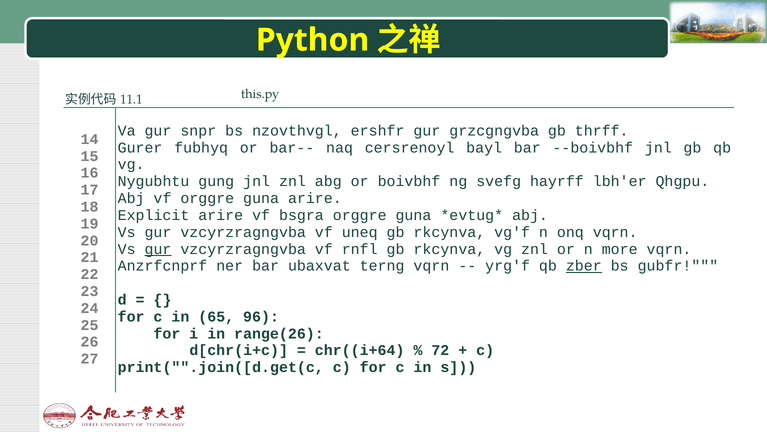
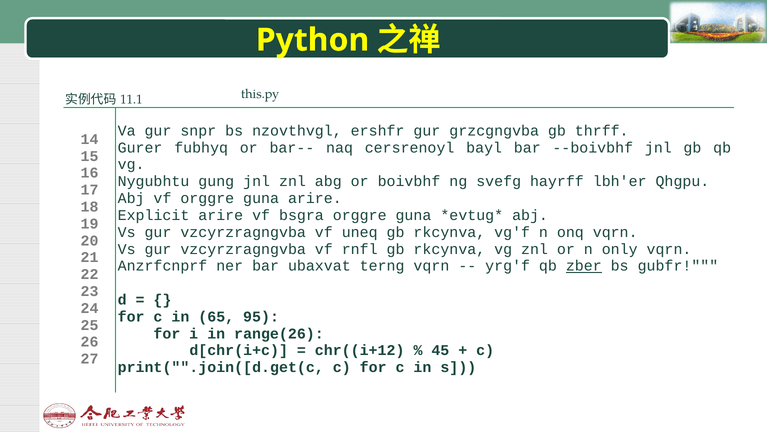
gur underline: present -> none (158, 249)
more: more -> only (620, 249)
96: 96 -> 95 (261, 316)
chr((i+64: chr((i+64 -> chr((i+12 (360, 350)
72: 72 -> 45 (440, 350)
